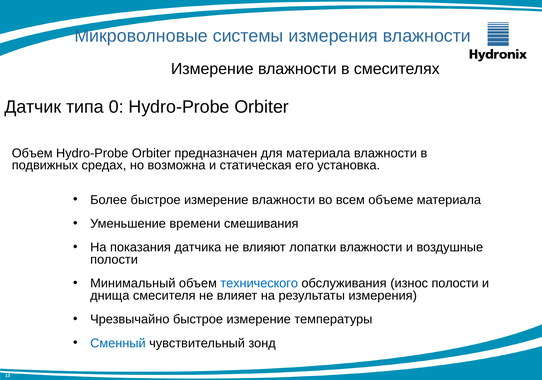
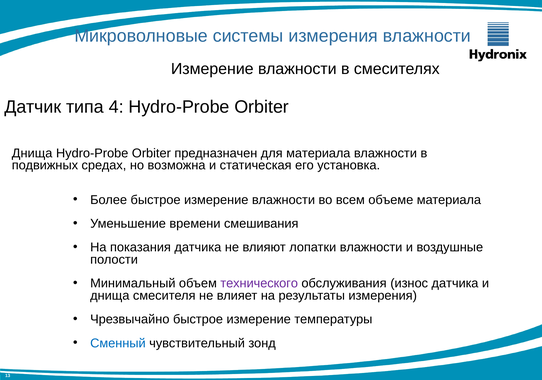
0: 0 -> 4 (116, 107)
Объем: Объем -> Днища (32, 153)
технического colour: blue -> purple (259, 283)
износ полости: полости -> датчика (455, 283)
